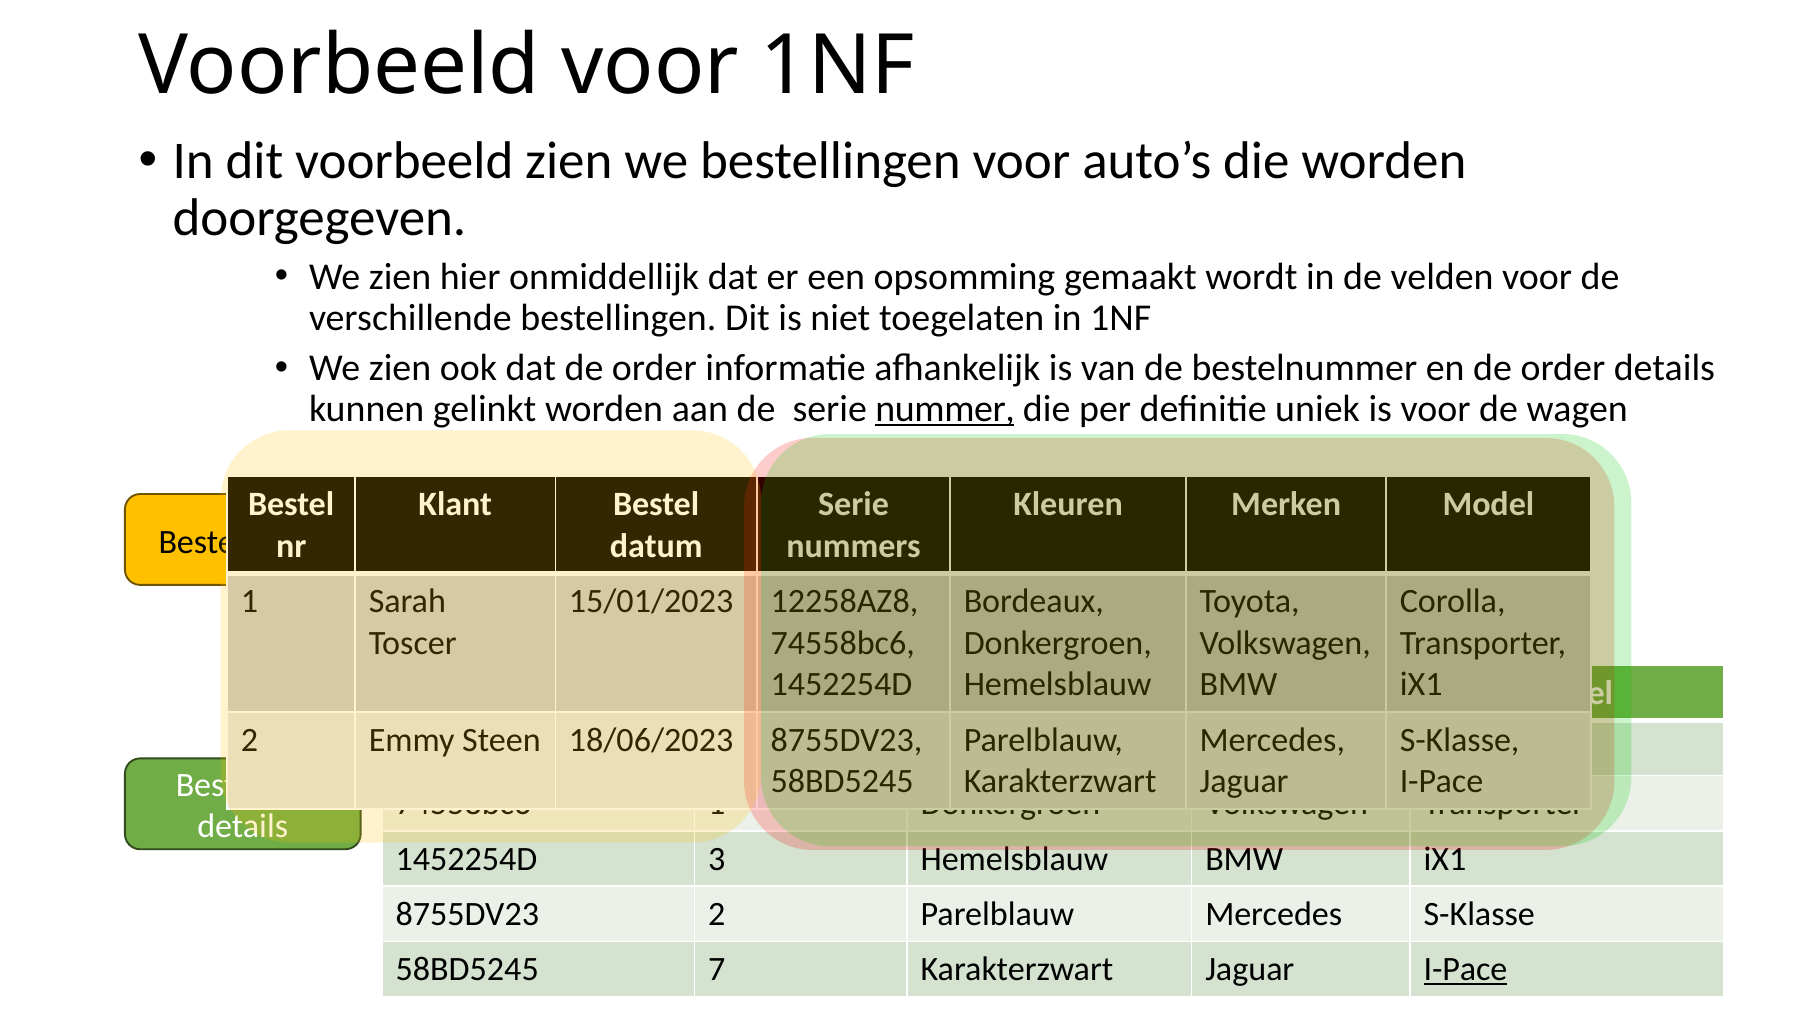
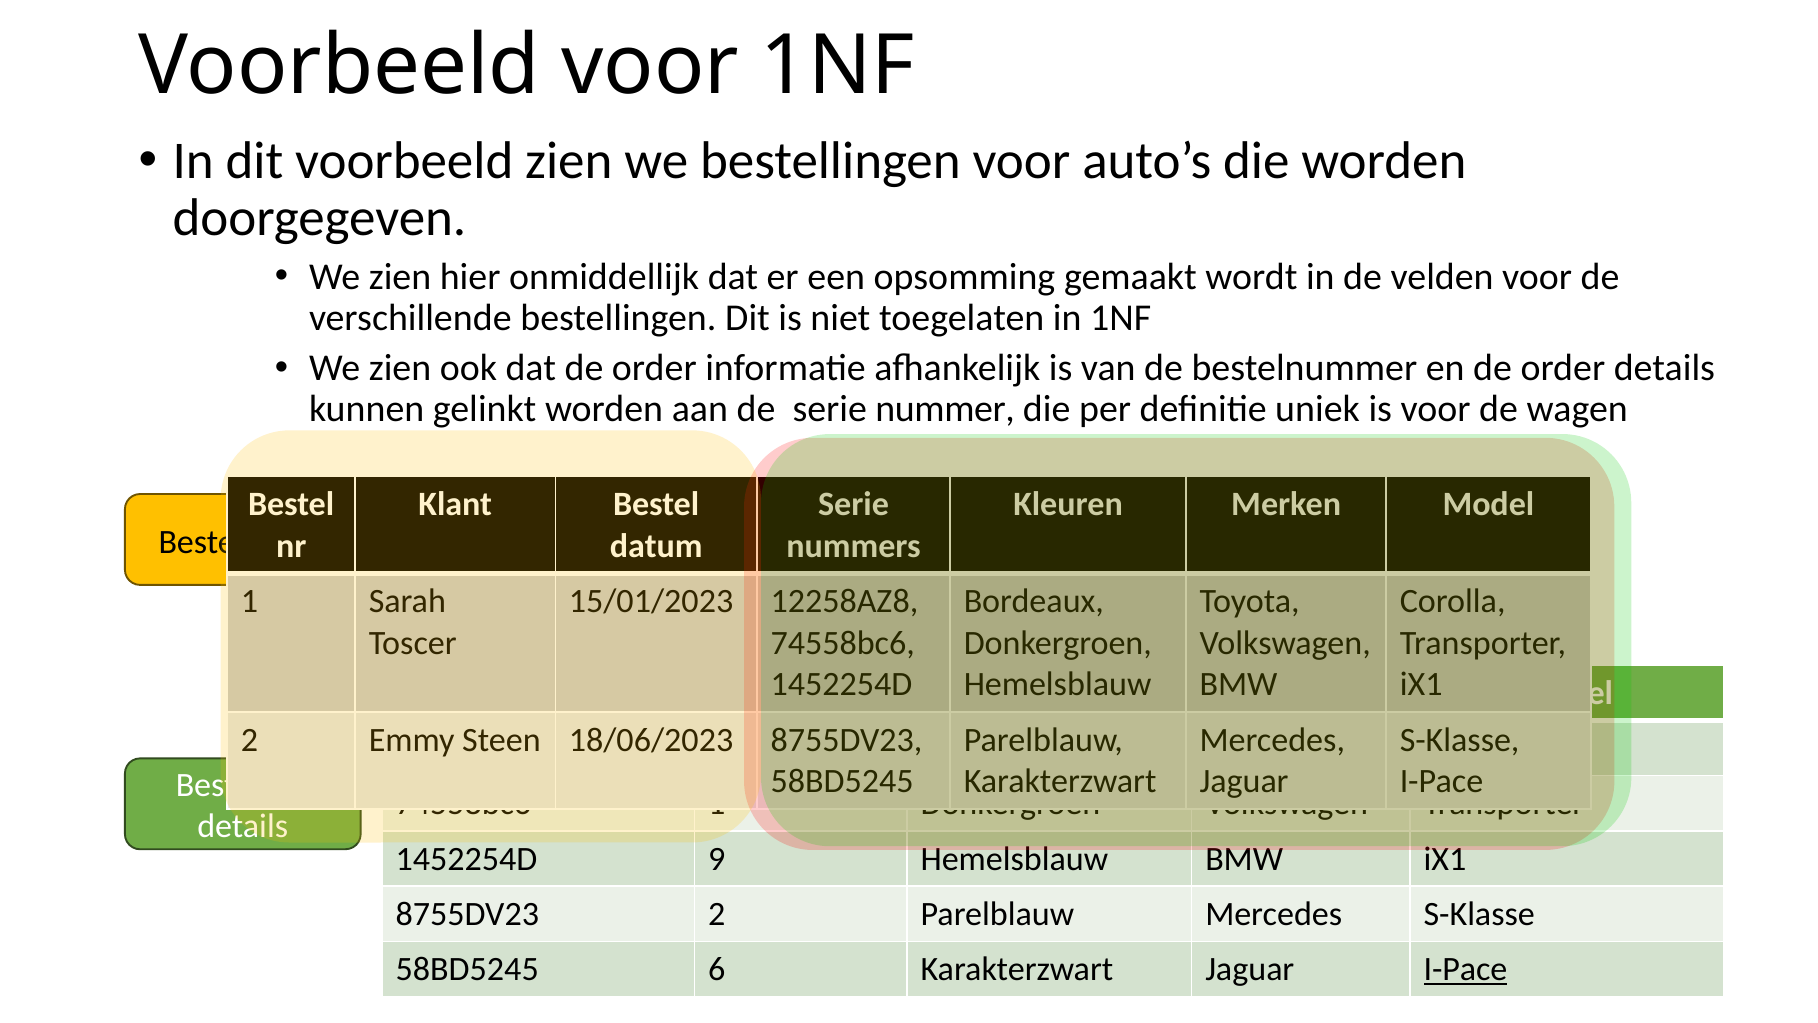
nummer underline: present -> none (945, 409)
3: 3 -> 9 (717, 859)
7: 7 -> 6 (717, 969)
